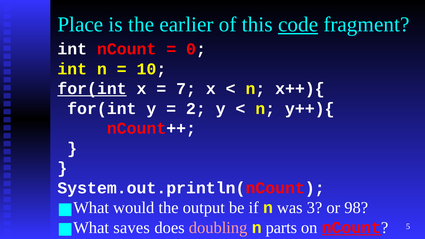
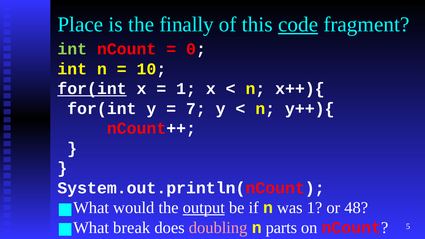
earlier: earlier -> finally (187, 24)
int colour: white -> light green (72, 49)
7: 7 -> 1 (186, 89)
2: 2 -> 7 (196, 109)
output underline: none -> present (204, 208)
was 3: 3 -> 1 (315, 208)
98: 98 -> 48 (356, 208)
saves: saves -> break (132, 228)
nCount underline: present -> none (351, 228)
